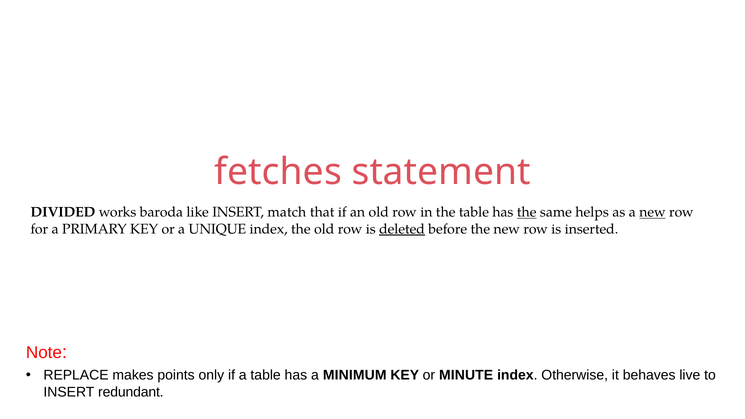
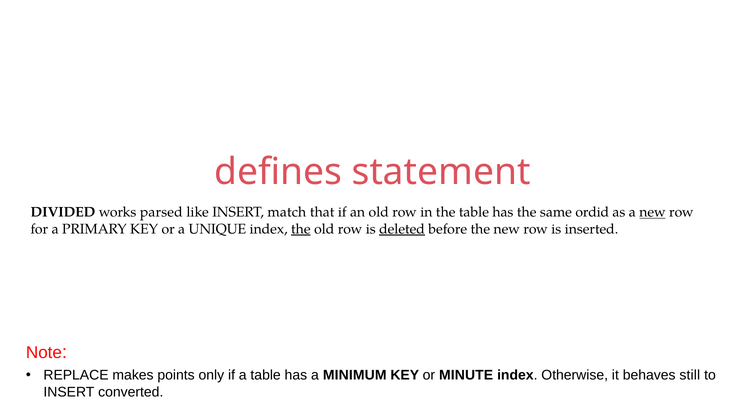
fetches: fetches -> defines (278, 172)
baroda: baroda -> parsed (161, 212)
the underline: present -> none (527, 212)
helps: helps -> ordid (592, 212)
the underline: none -> present (301, 229)
live: live -> still (690, 375)
redundant: redundant -> converted (131, 392)
